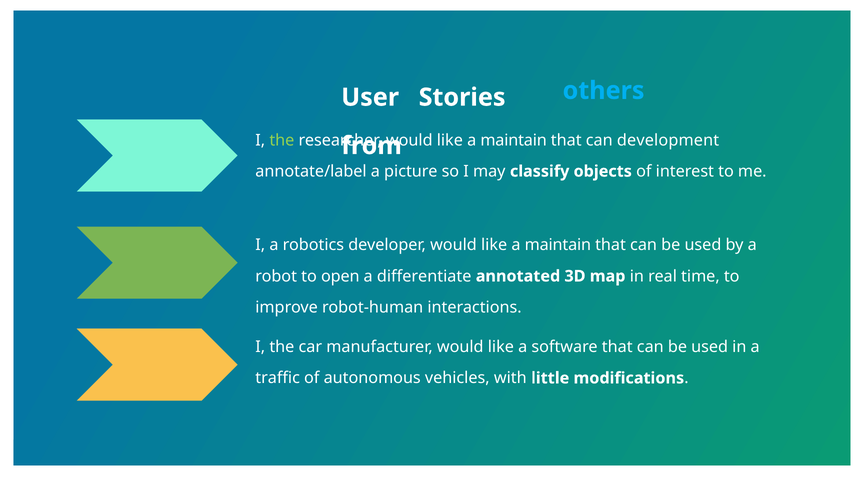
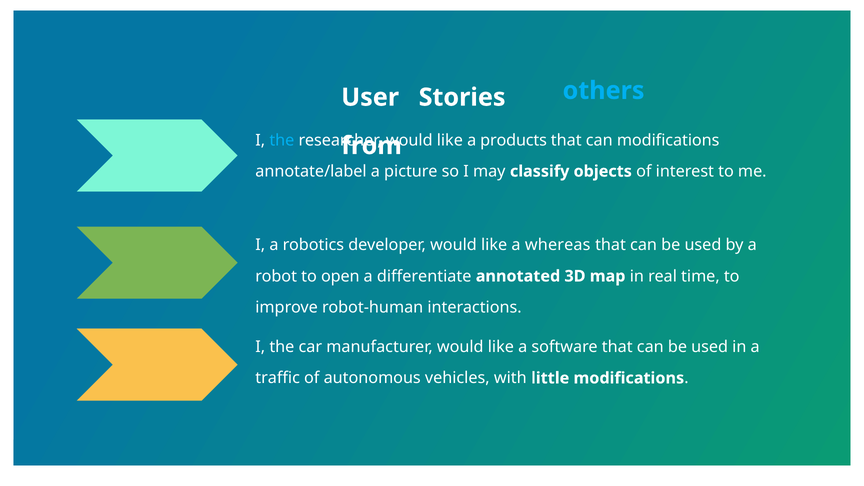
the colour: light green -> light blue (282, 140)
maintain: maintain -> products (514, 140)
can development: development -> modifications (668, 140)
maintain: maintain -> whereas (558, 245)
